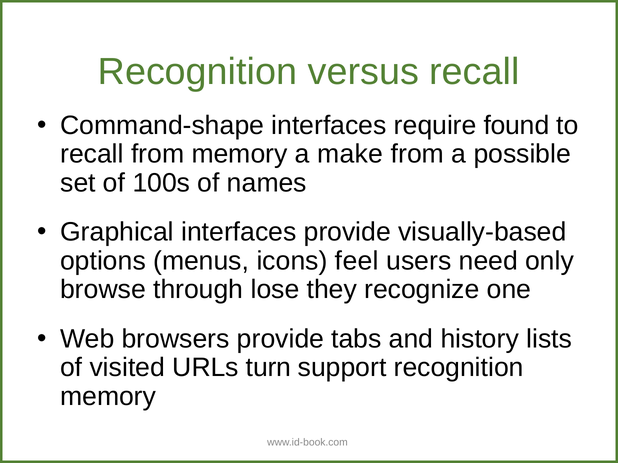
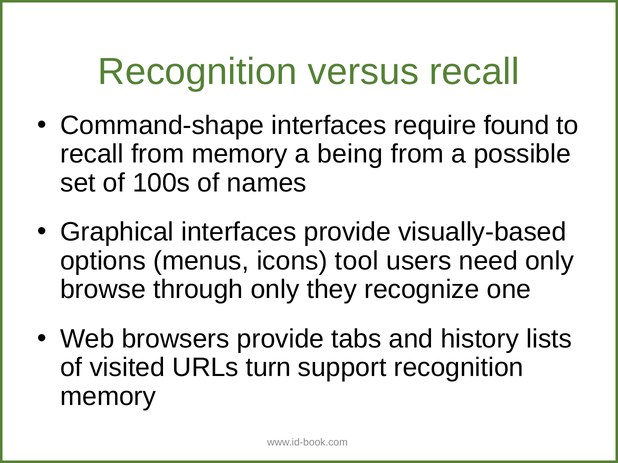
make: make -> being (350, 154)
feel: feel -> tool (357, 261)
through lose: lose -> only (275, 290)
